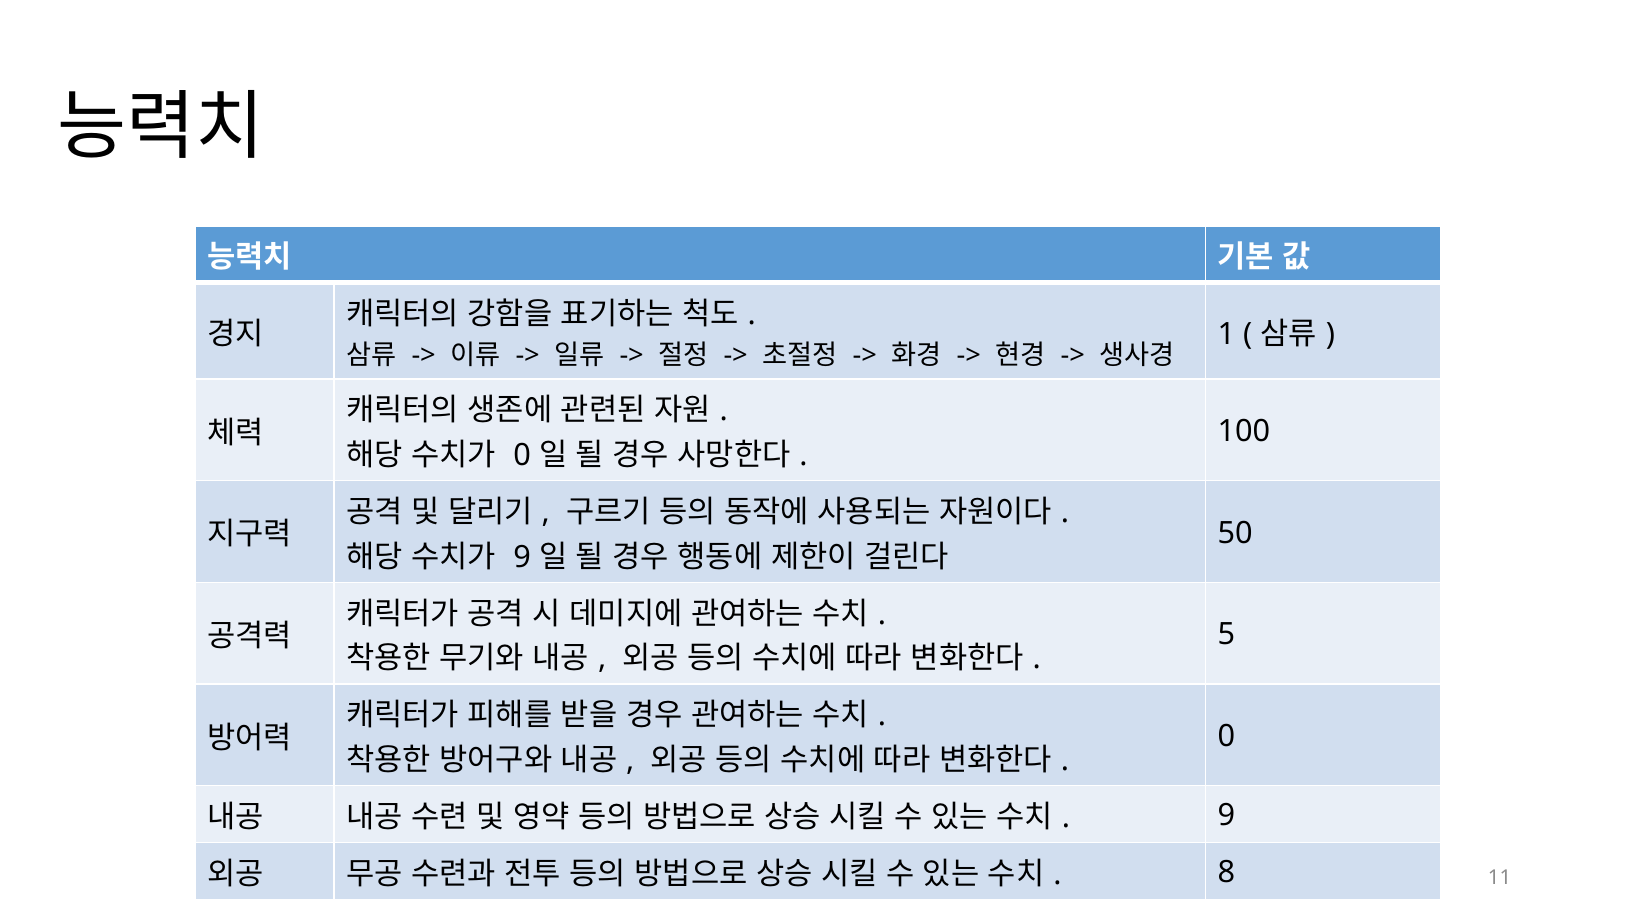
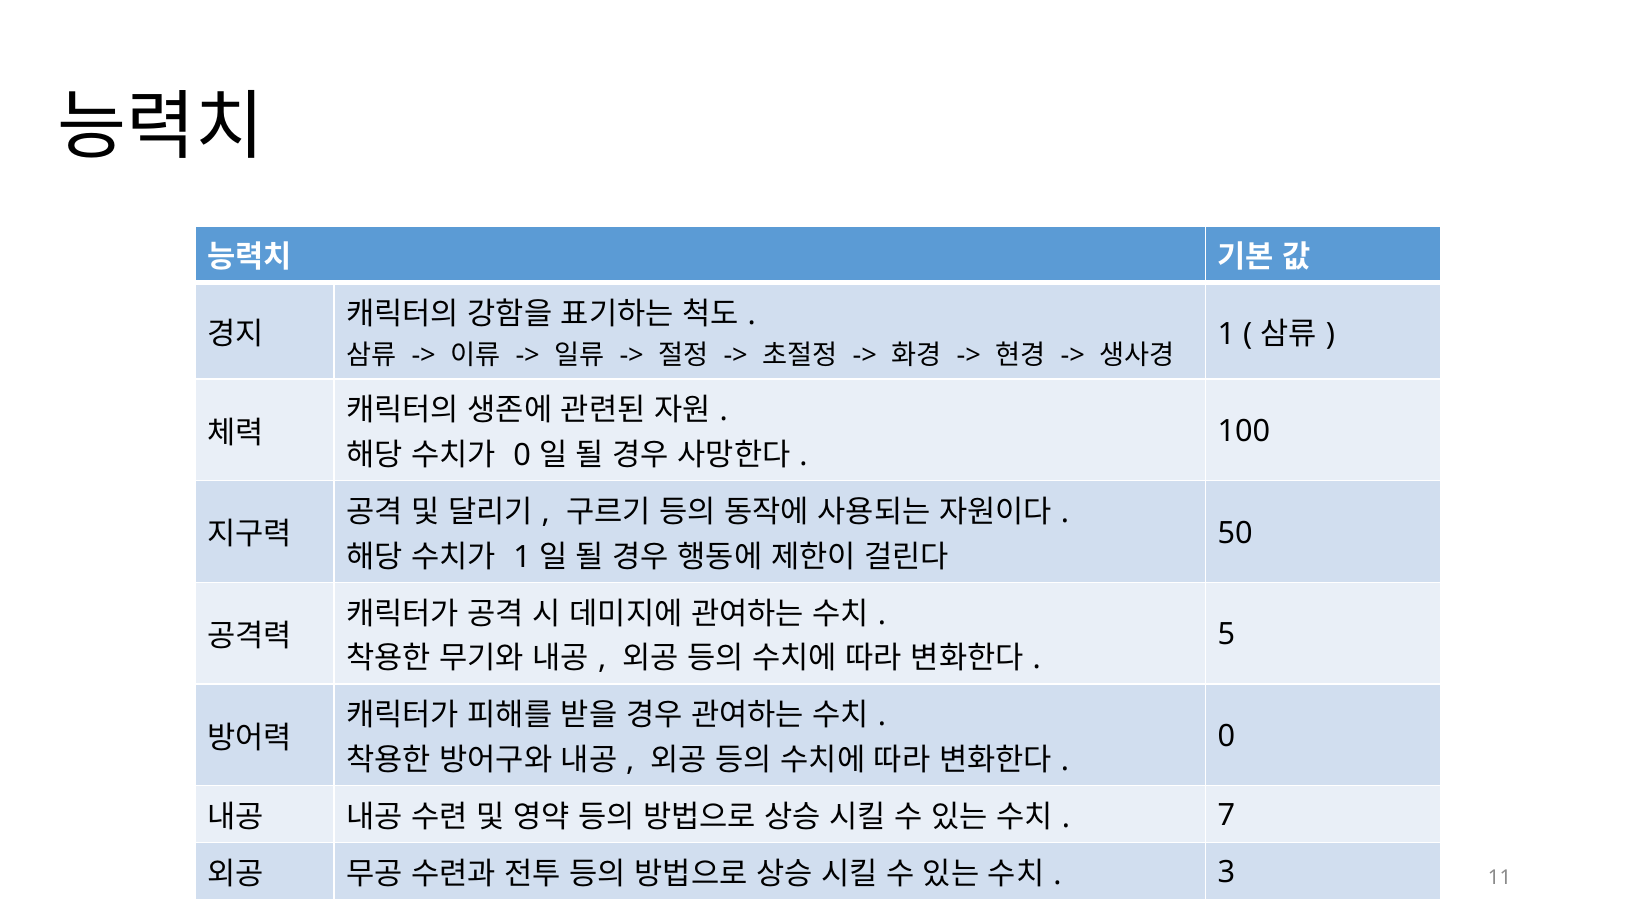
9: 9 -> 1 (522, 557)
9: 9 -> 7 (1226, 815)
8: 8 -> 3 (1226, 872)
